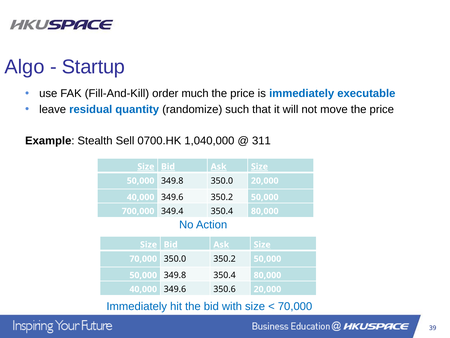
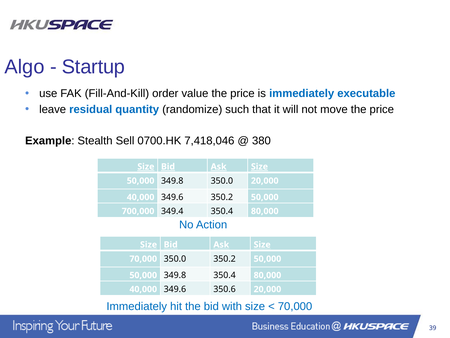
much: much -> value (195, 93)
1,040,000: 1,040,000 -> 7,418,046 (209, 141)
311: 311 -> 380 (261, 141)
